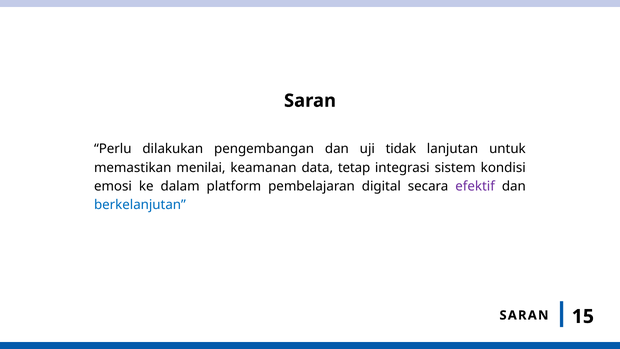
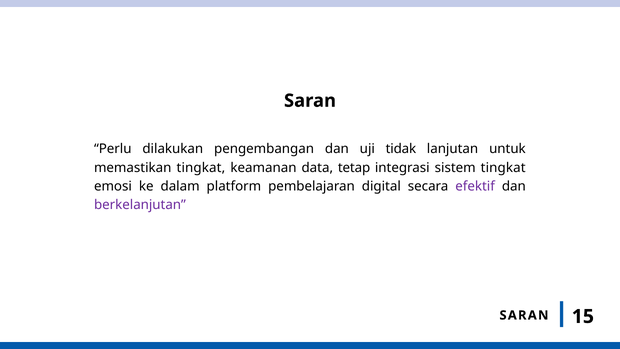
memastikan menilai: menilai -> tingkat (201, 168)
sistem kondisi: kondisi -> tingkat (503, 168)
berkelanjutan colour: blue -> purple (140, 205)
